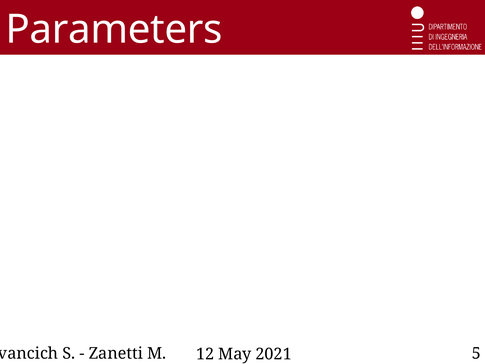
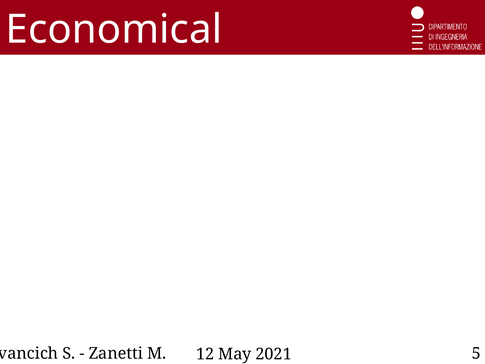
Parameters: Parameters -> Economical (114, 29)
